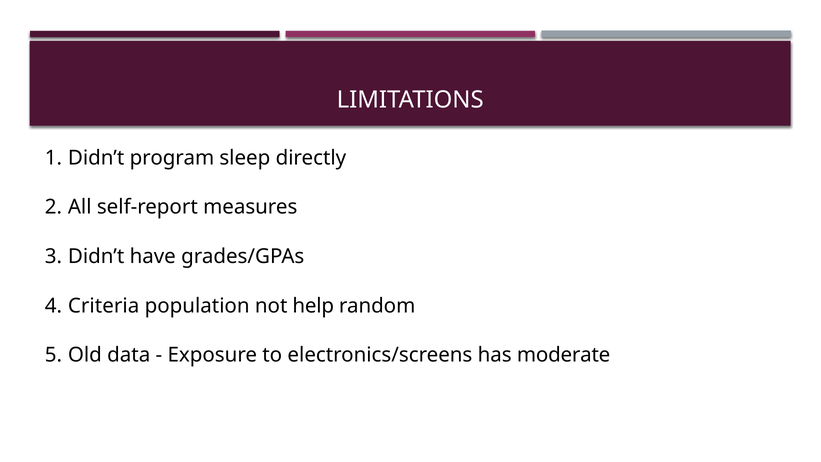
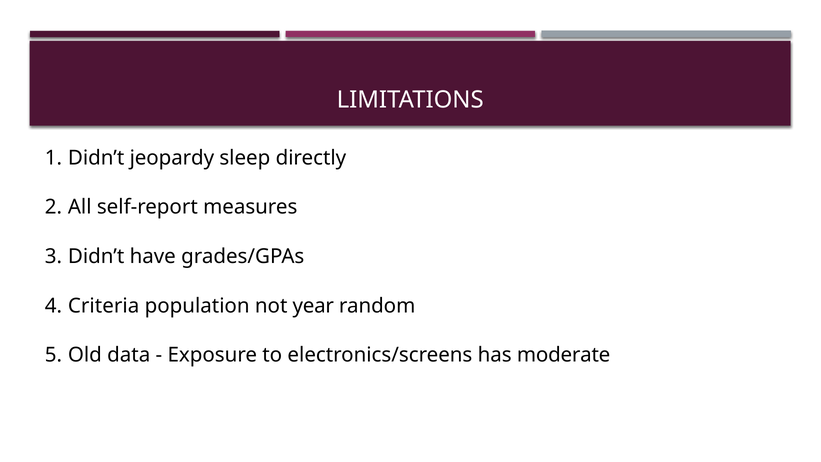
program: program -> jeopardy (172, 158)
help: help -> year (313, 306)
